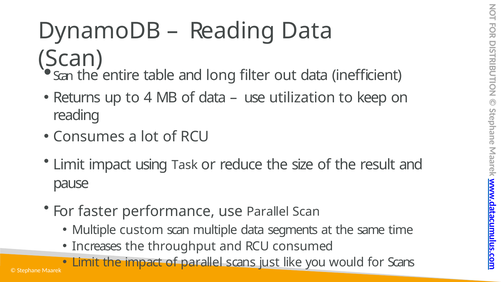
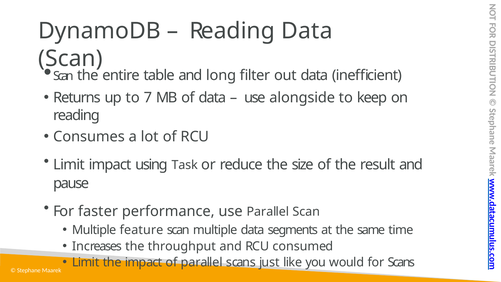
4: 4 -> 7 (148, 98)
utilization: utilization -> alongside (302, 98)
custom: custom -> feature (141, 230)
